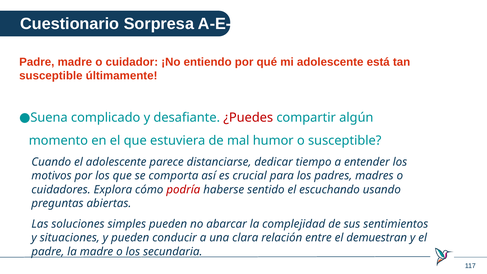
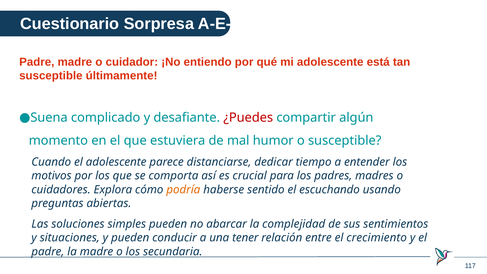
podría colour: red -> orange (183, 190)
clara: clara -> tener (245, 238)
demuestran: demuestran -> crecimiento (377, 238)
